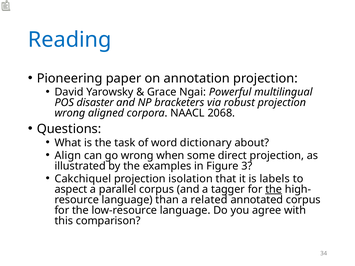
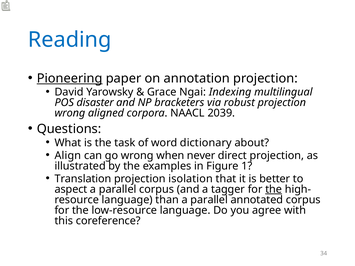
Pioneering underline: none -> present (70, 78)
Powerful: Powerful -> Indexing (230, 92)
2068: 2068 -> 2039 (221, 113)
some: some -> never (201, 156)
3: 3 -> 1 (247, 166)
Cakchiquel: Cakchiquel -> Translation (83, 179)
labels: labels -> better (275, 179)
than a related: related -> parallel (209, 200)
comparison: comparison -> coreference (108, 221)
